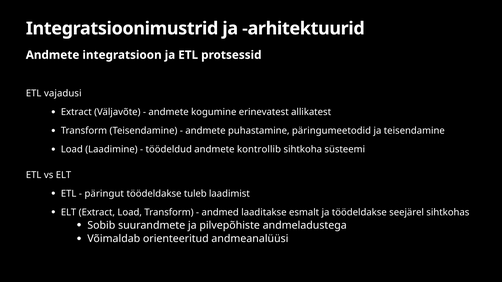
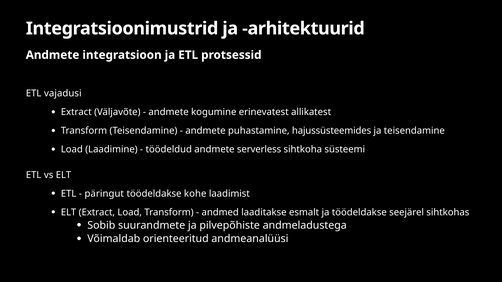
päringumeetodid: päringumeetodid -> hajussüsteemides (332, 131)
kontrollib: kontrollib -> serverless (259, 150)
tuleb: tuleb -> kohe (195, 194)
